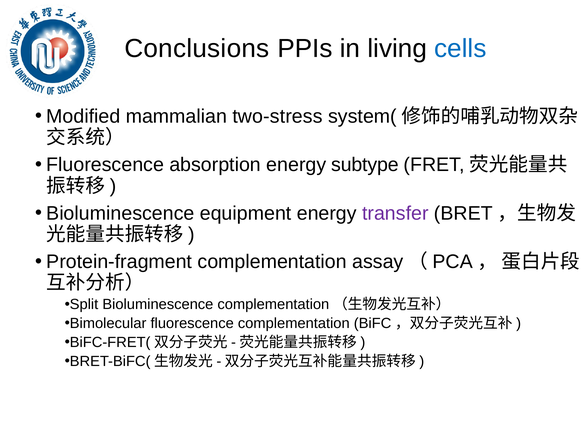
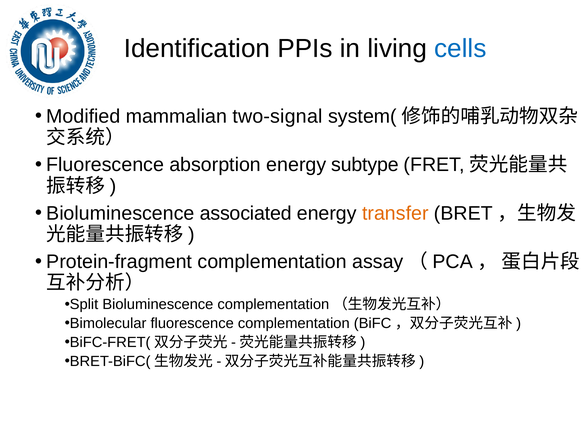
Conclusions: Conclusions -> Identification (197, 49)
two-stress: two-stress -> two-signal (278, 116)
equipment: equipment -> associated (246, 213)
transfer colour: purple -> orange (395, 213)
